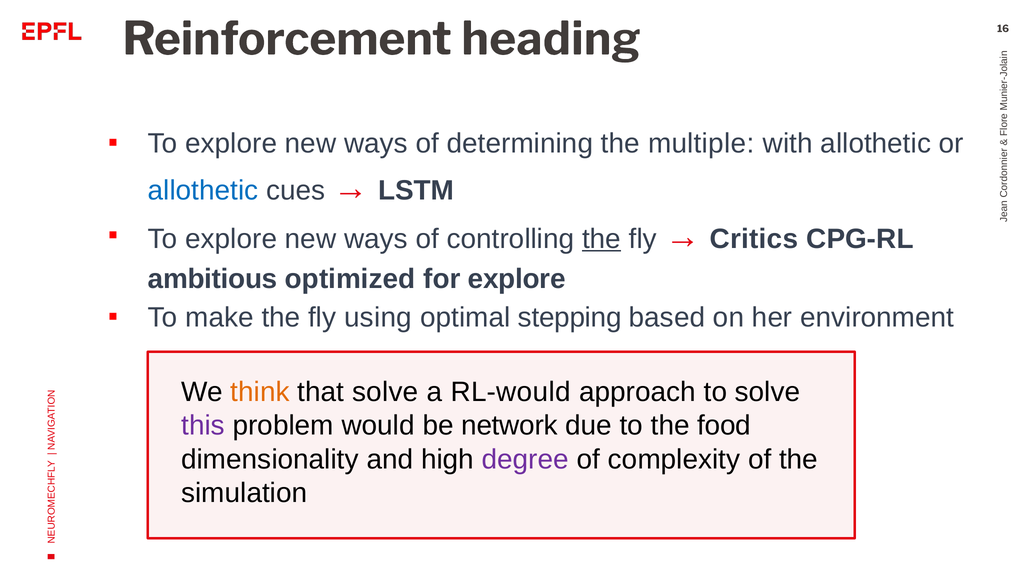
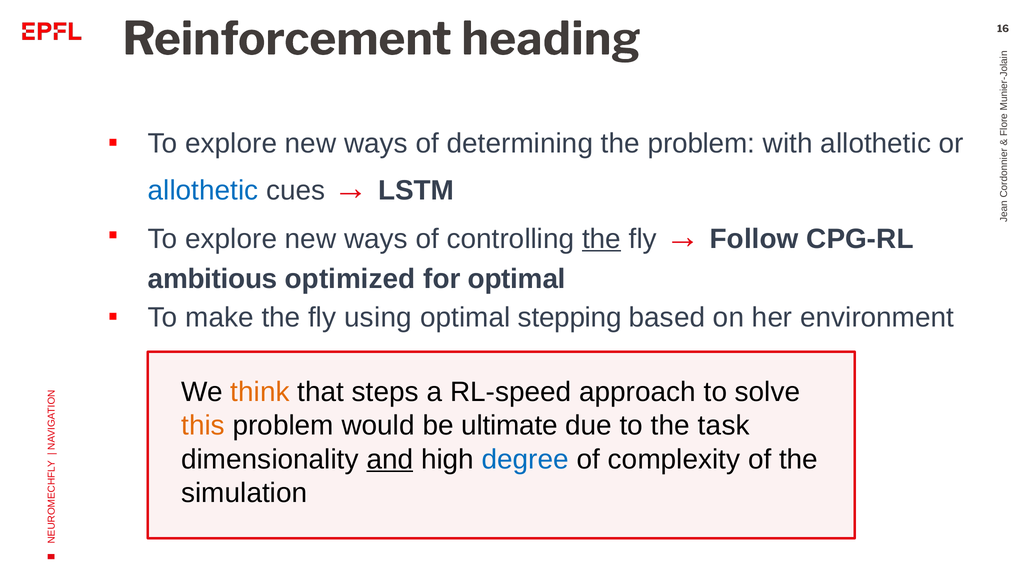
the multiple: multiple -> problem (701, 143)
Critics: Critics -> Follow (754, 239)
for explore: explore -> optimal (517, 279)
that solve: solve -> steps (385, 392)
RL-would: RL-would -> RL-speed (511, 392)
this colour: purple -> orange (203, 425)
network: network -> ultimate (509, 425)
food: food -> task (724, 425)
and underline: none -> present (390, 459)
degree colour: purple -> blue (525, 459)
